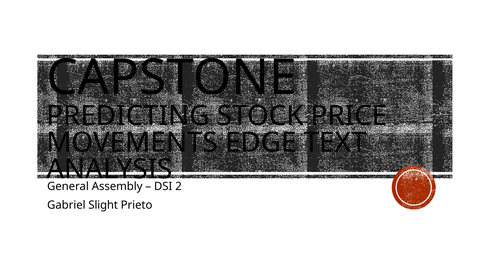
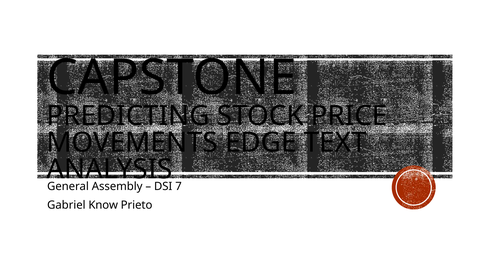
2: 2 -> 7 (179, 186)
Slight: Slight -> Know (103, 205)
